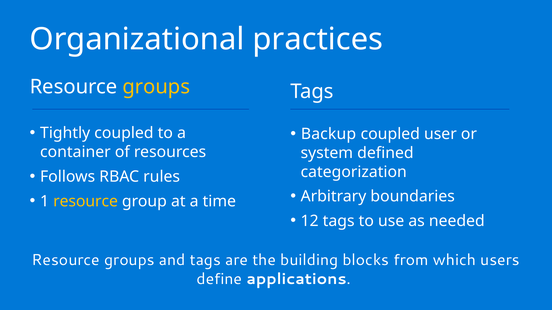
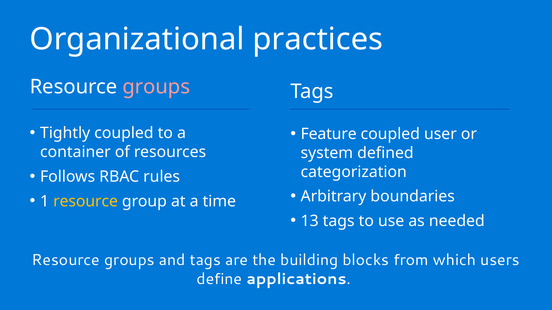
groups colour: yellow -> pink (156, 87)
Backup: Backup -> Feature (329, 134)
12: 12 -> 13 (310, 221)
